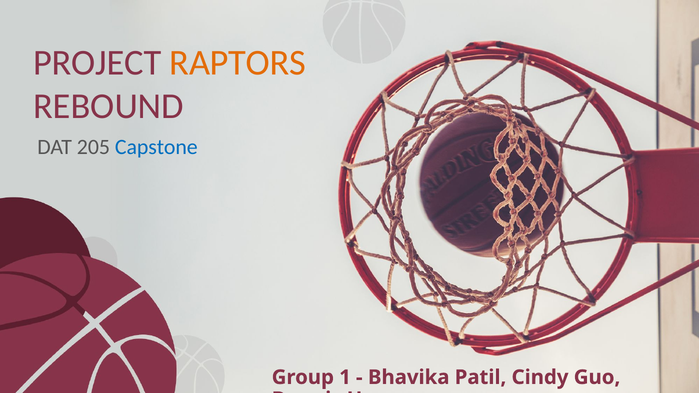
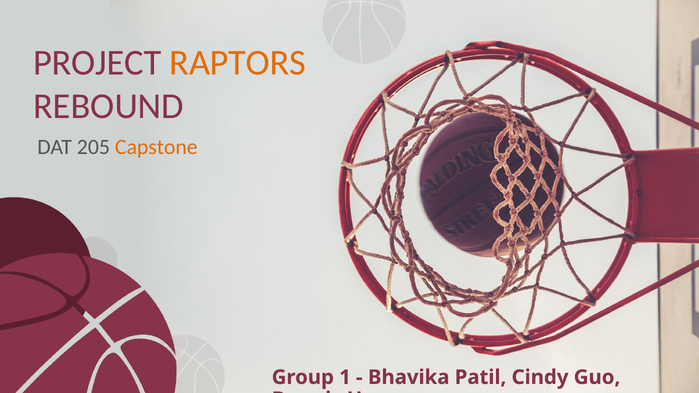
Capstone colour: blue -> orange (156, 147)
